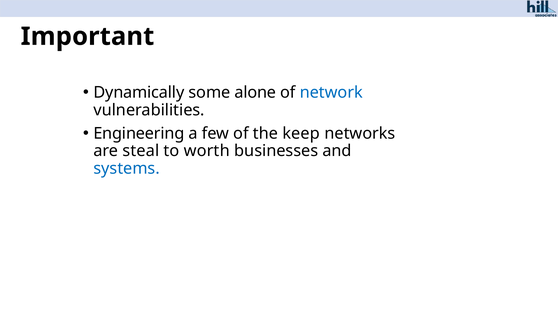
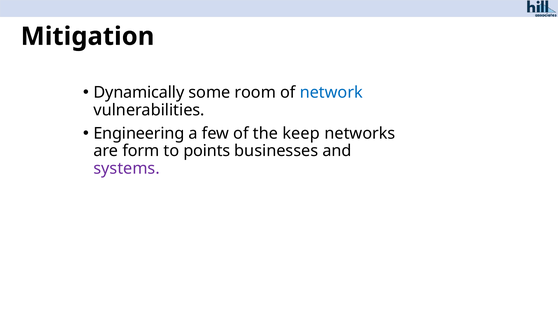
Important: Important -> Mitigation (88, 36)
alone: alone -> room (255, 92)
steal: steal -> form (141, 151)
worth: worth -> points (207, 151)
systems colour: blue -> purple (127, 168)
